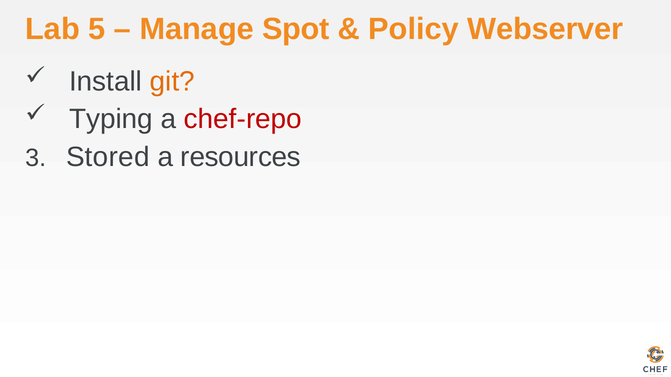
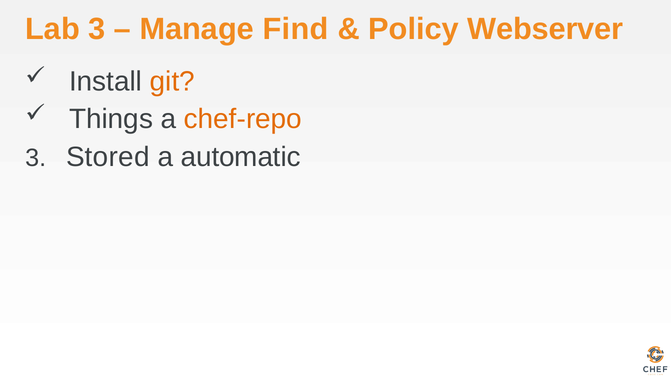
Lab 5: 5 -> 3 (97, 29)
Spot: Spot -> Find (296, 29)
Typing: Typing -> Things (111, 119)
chef-repo colour: red -> orange (243, 119)
resources: resources -> automatic (241, 157)
